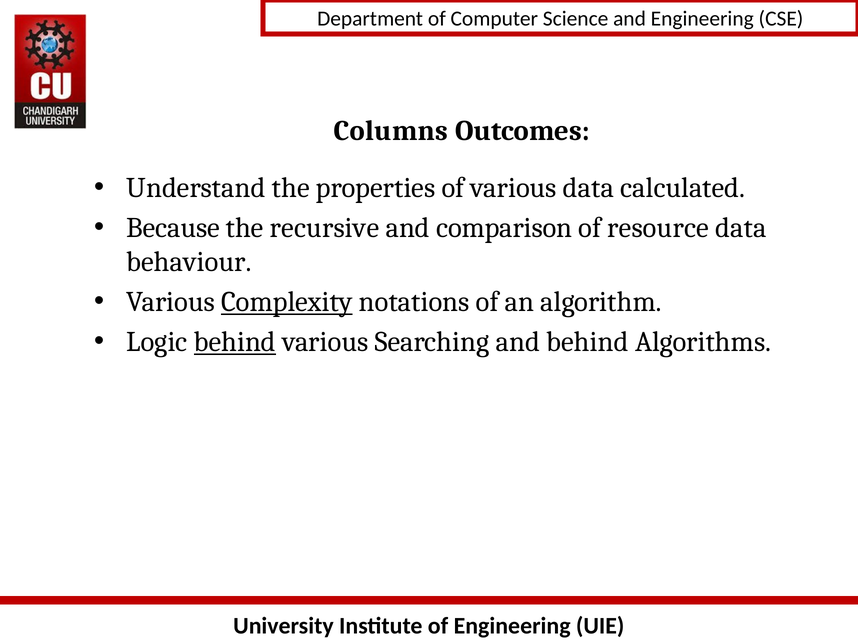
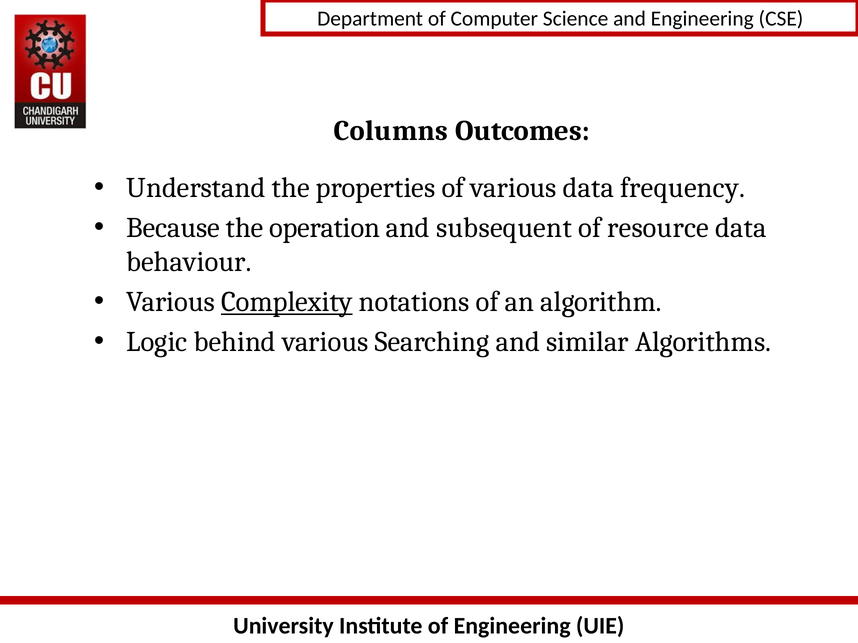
calculated: calculated -> frequency (683, 188)
recursive: recursive -> operation (325, 228)
comparison: comparison -> subsequent (504, 228)
behind underline: present -> none (235, 342)
and behind: behind -> similar (587, 342)
